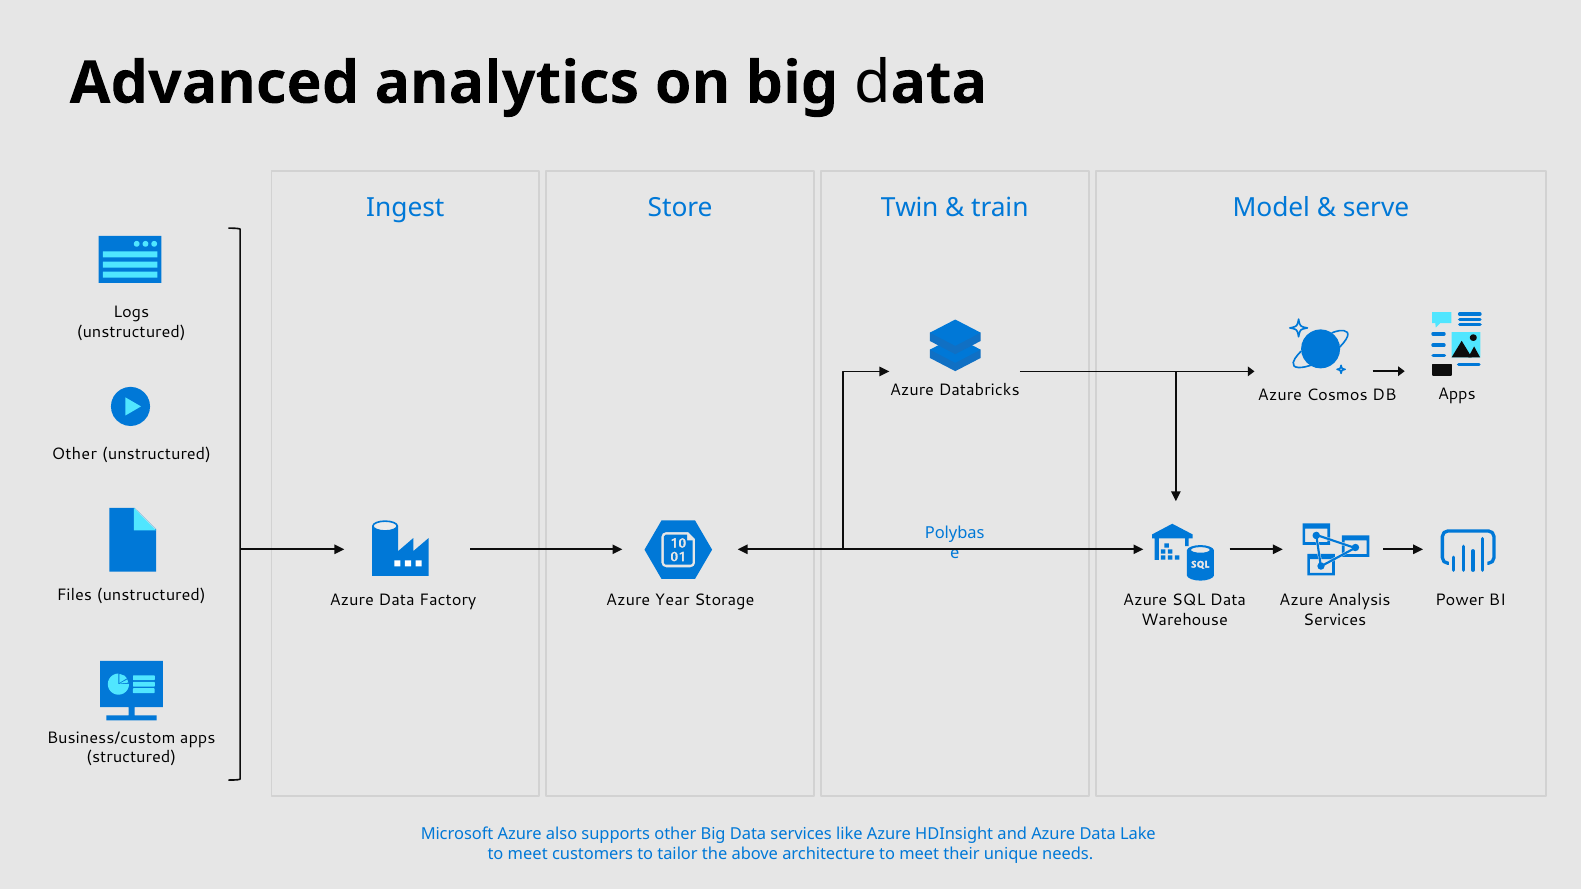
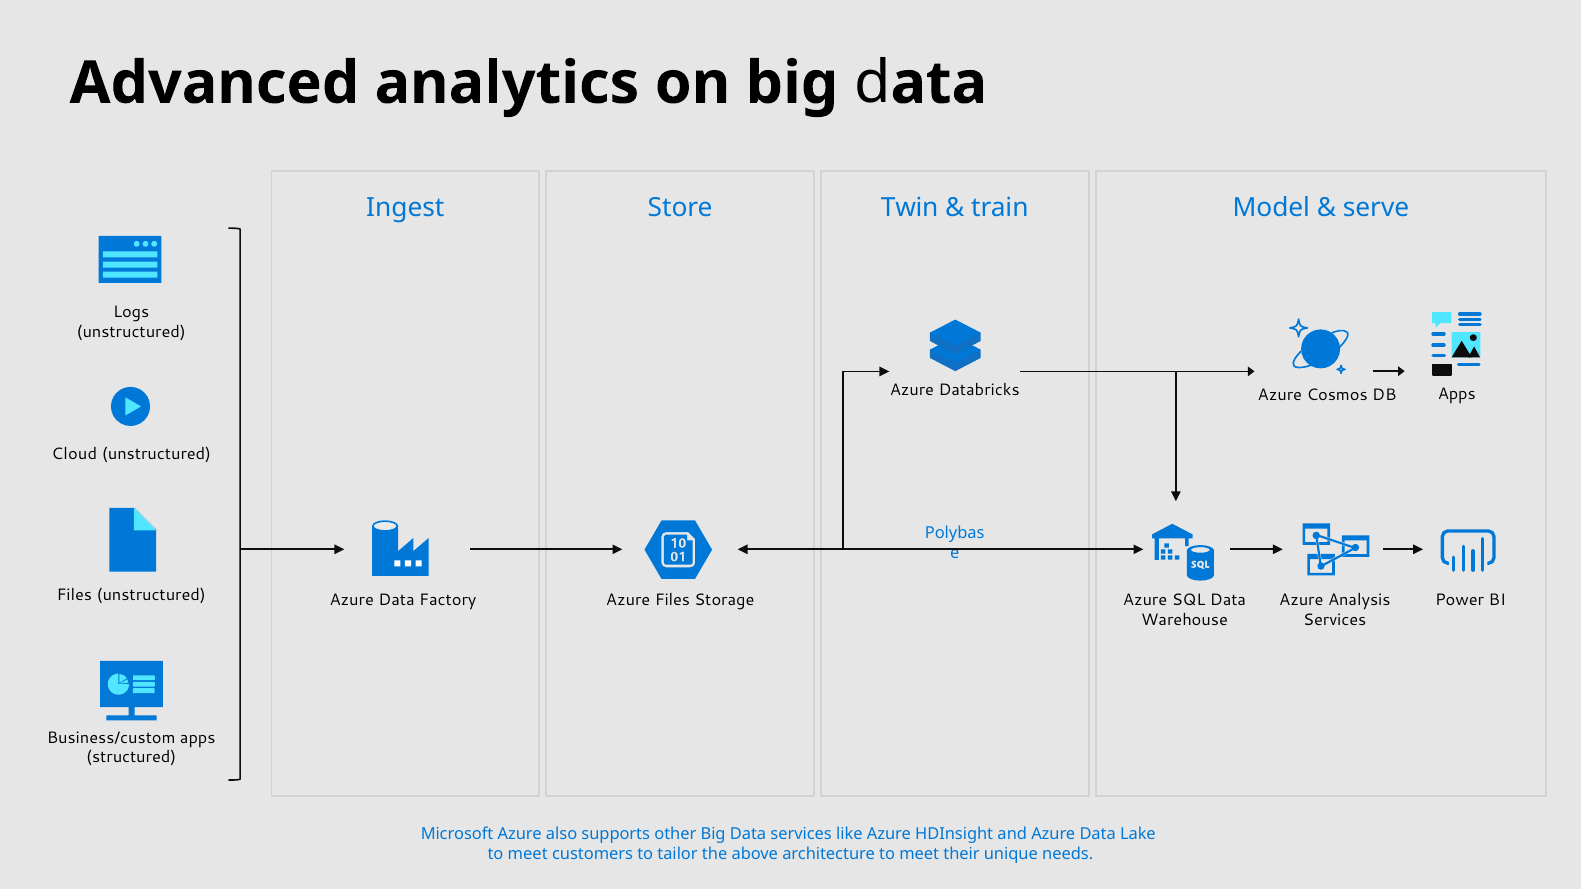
Other: Other -> Cloud (74, 454)
Azure Year: Year -> Files (672, 601)
